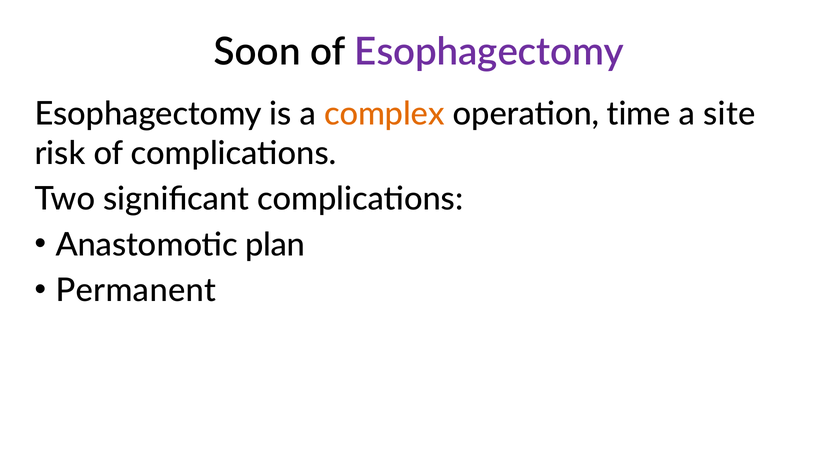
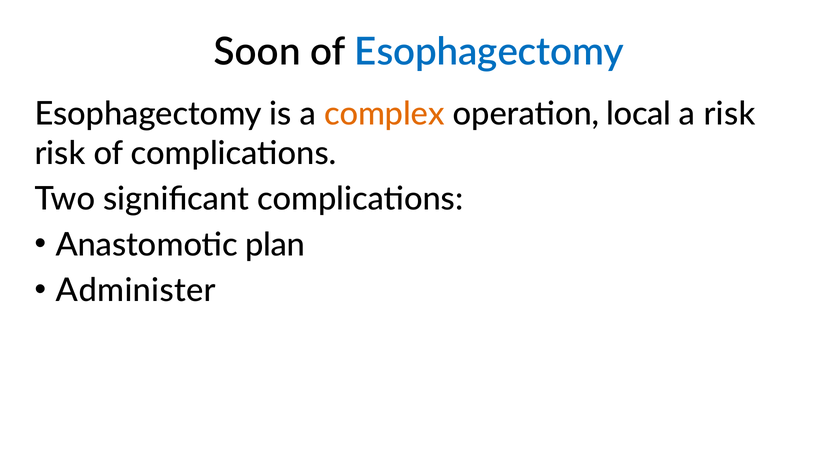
Esophagectomy colour: purple -> blue (489, 52)
time: time -> local (639, 114)
a site: site -> risk (730, 114)
Permanent: Permanent -> Administer (136, 291)
